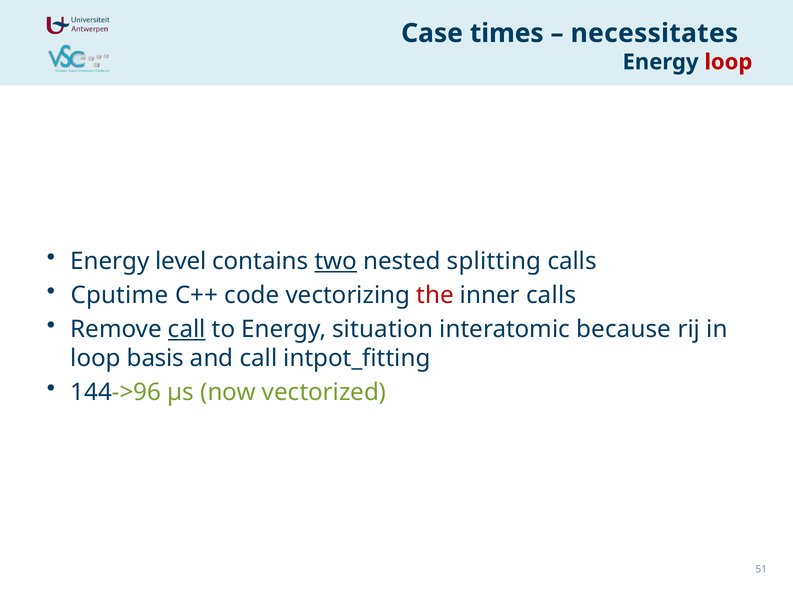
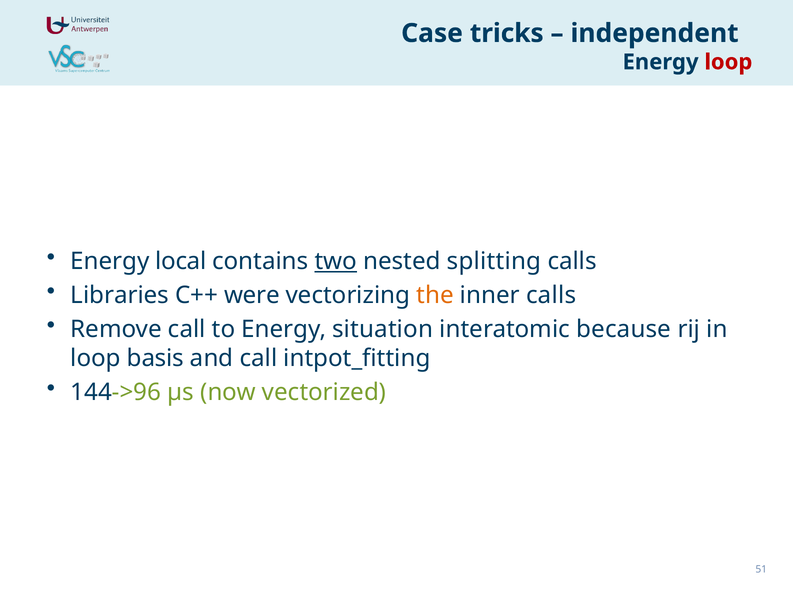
times: times -> tricks (507, 33)
necessitates: necessitates -> independent (655, 33)
level: level -> local (181, 262)
Cputime: Cputime -> Libraries (120, 296)
code: code -> were (252, 296)
the colour: red -> orange (435, 296)
call underline: present -> none (187, 330)
